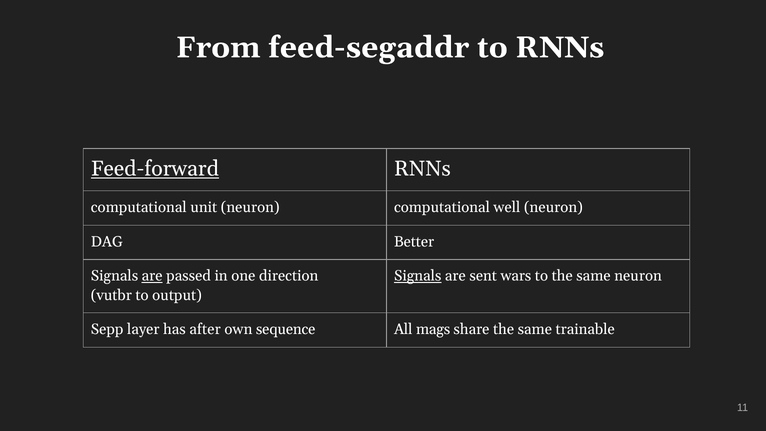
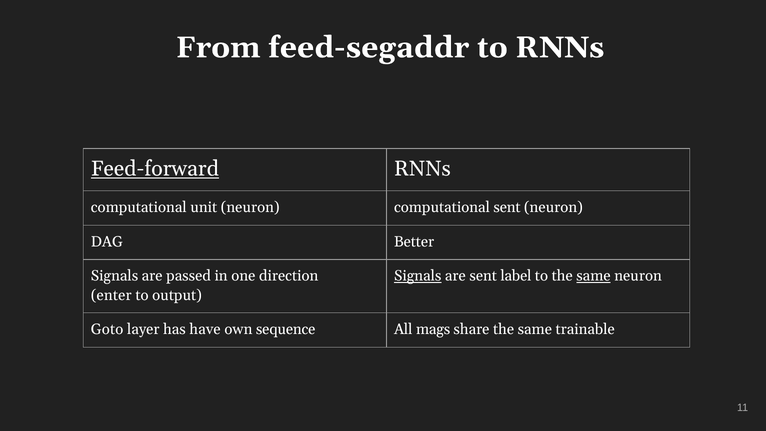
computational well: well -> sent (507, 207)
are underline: present -> none (152, 276)
wars: wars -> label (516, 276)
same underline: none -> present (593, 276)
vutbr: vutbr -> enter (111, 295)
Sepp: Sepp -> Goto (107, 329)
after: after -> have (205, 329)
